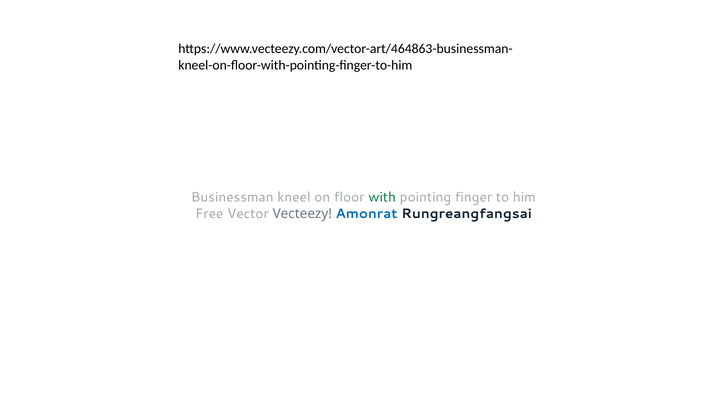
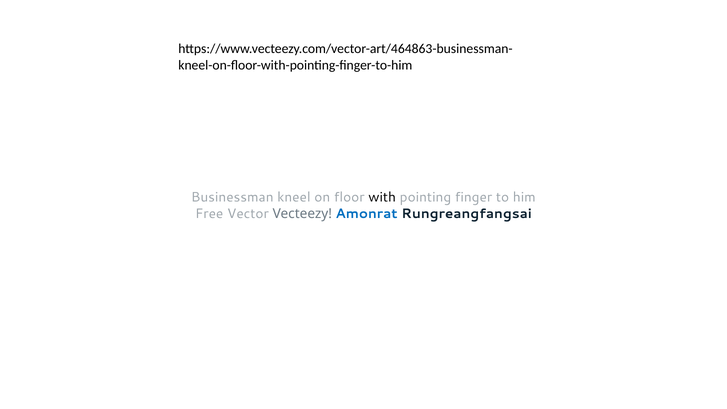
with colour: green -> black (382, 197)
